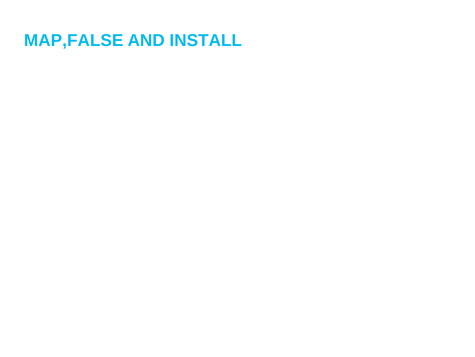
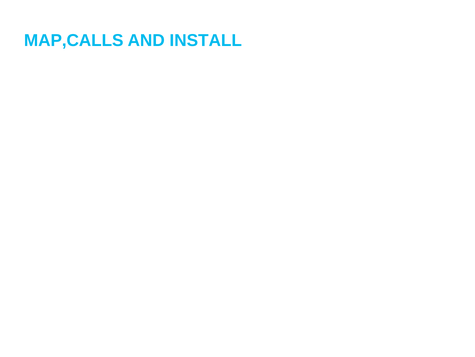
MAP,FALSE: MAP,FALSE -> MAP,CALLS (74, 41)
